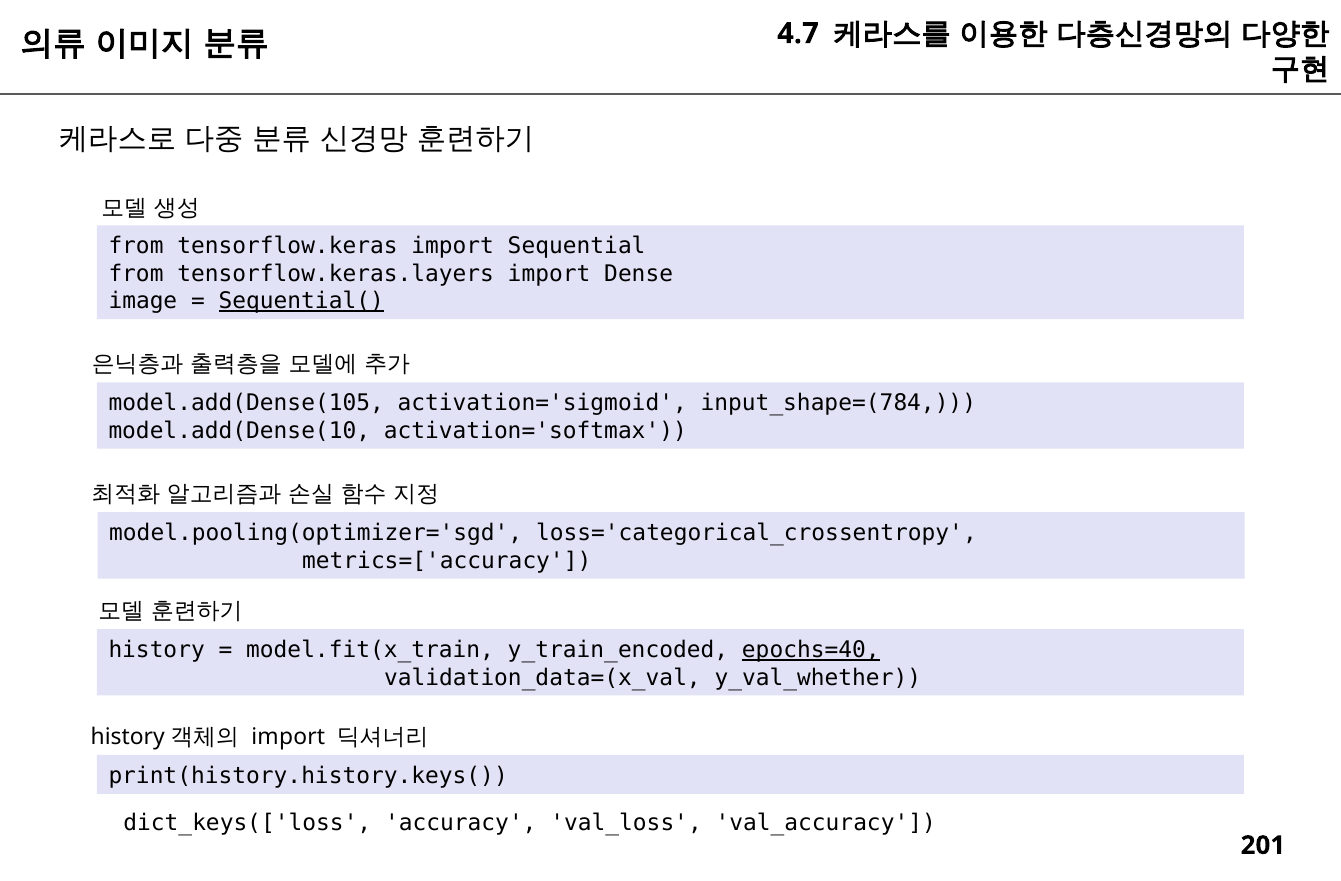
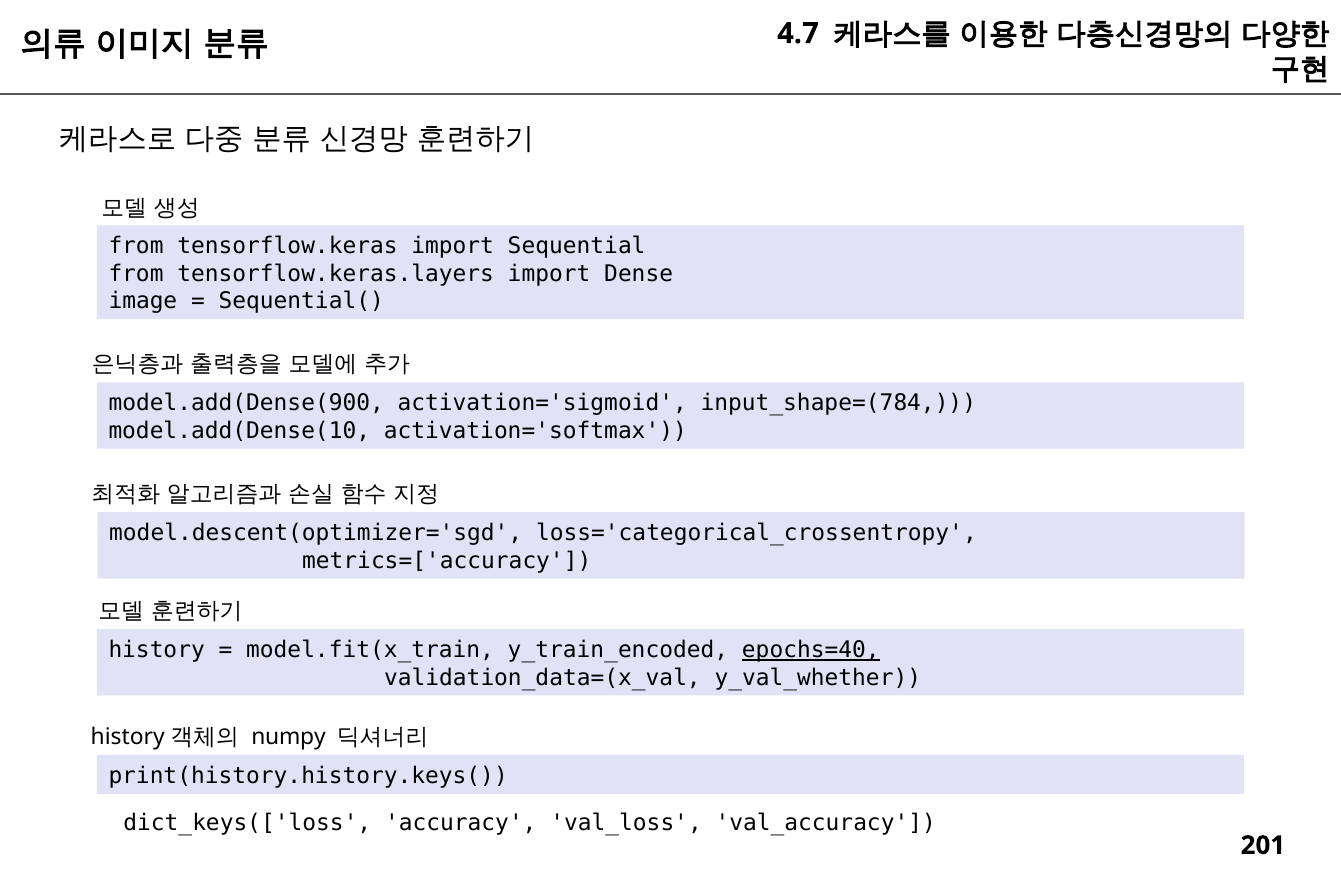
Sequential( underline: present -> none (301, 301)
model.add(Dense(105: model.add(Dense(105 -> model.add(Dense(900 (246, 403)
model.pooling(optimizer='sgd: model.pooling(optimizer='sgd -> model.descent(optimizer='sgd (316, 533)
import: import -> numpy (288, 736)
